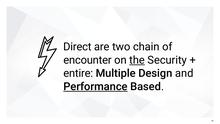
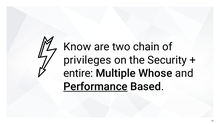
Direct: Direct -> Know (77, 47)
encounter: encounter -> privileges (87, 60)
the underline: present -> none (137, 60)
Design: Design -> Whose (155, 73)
